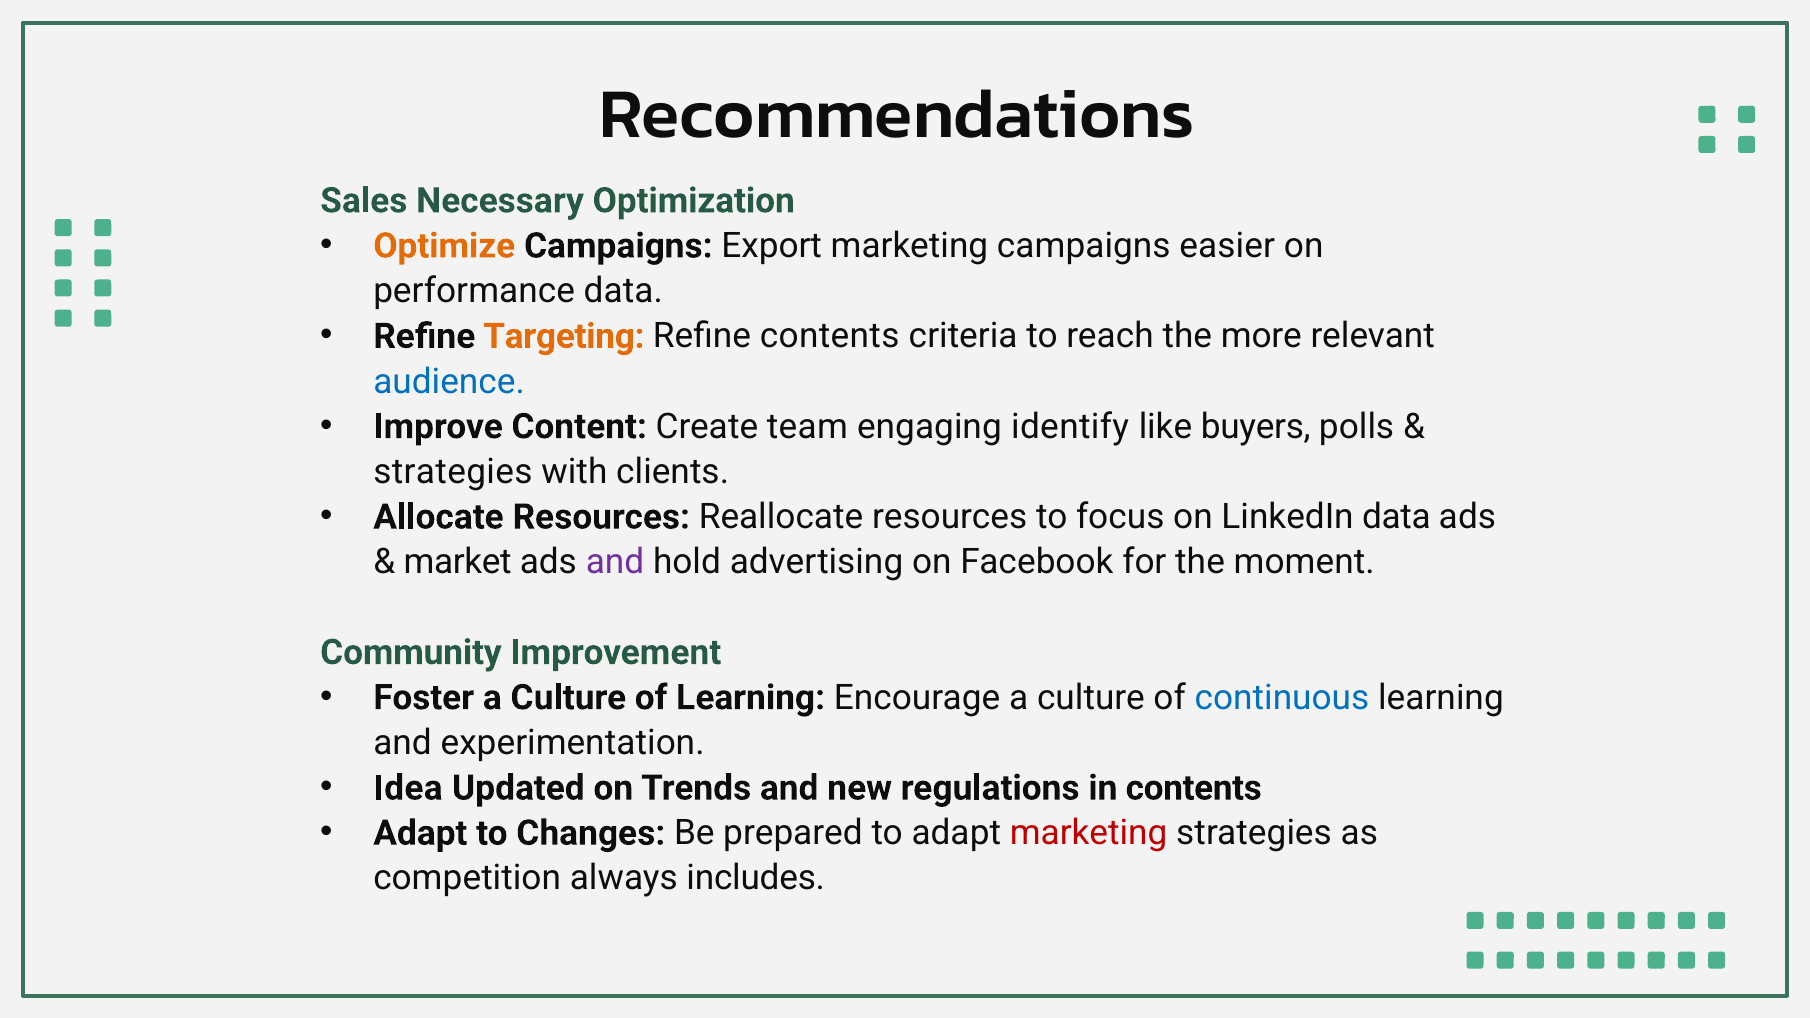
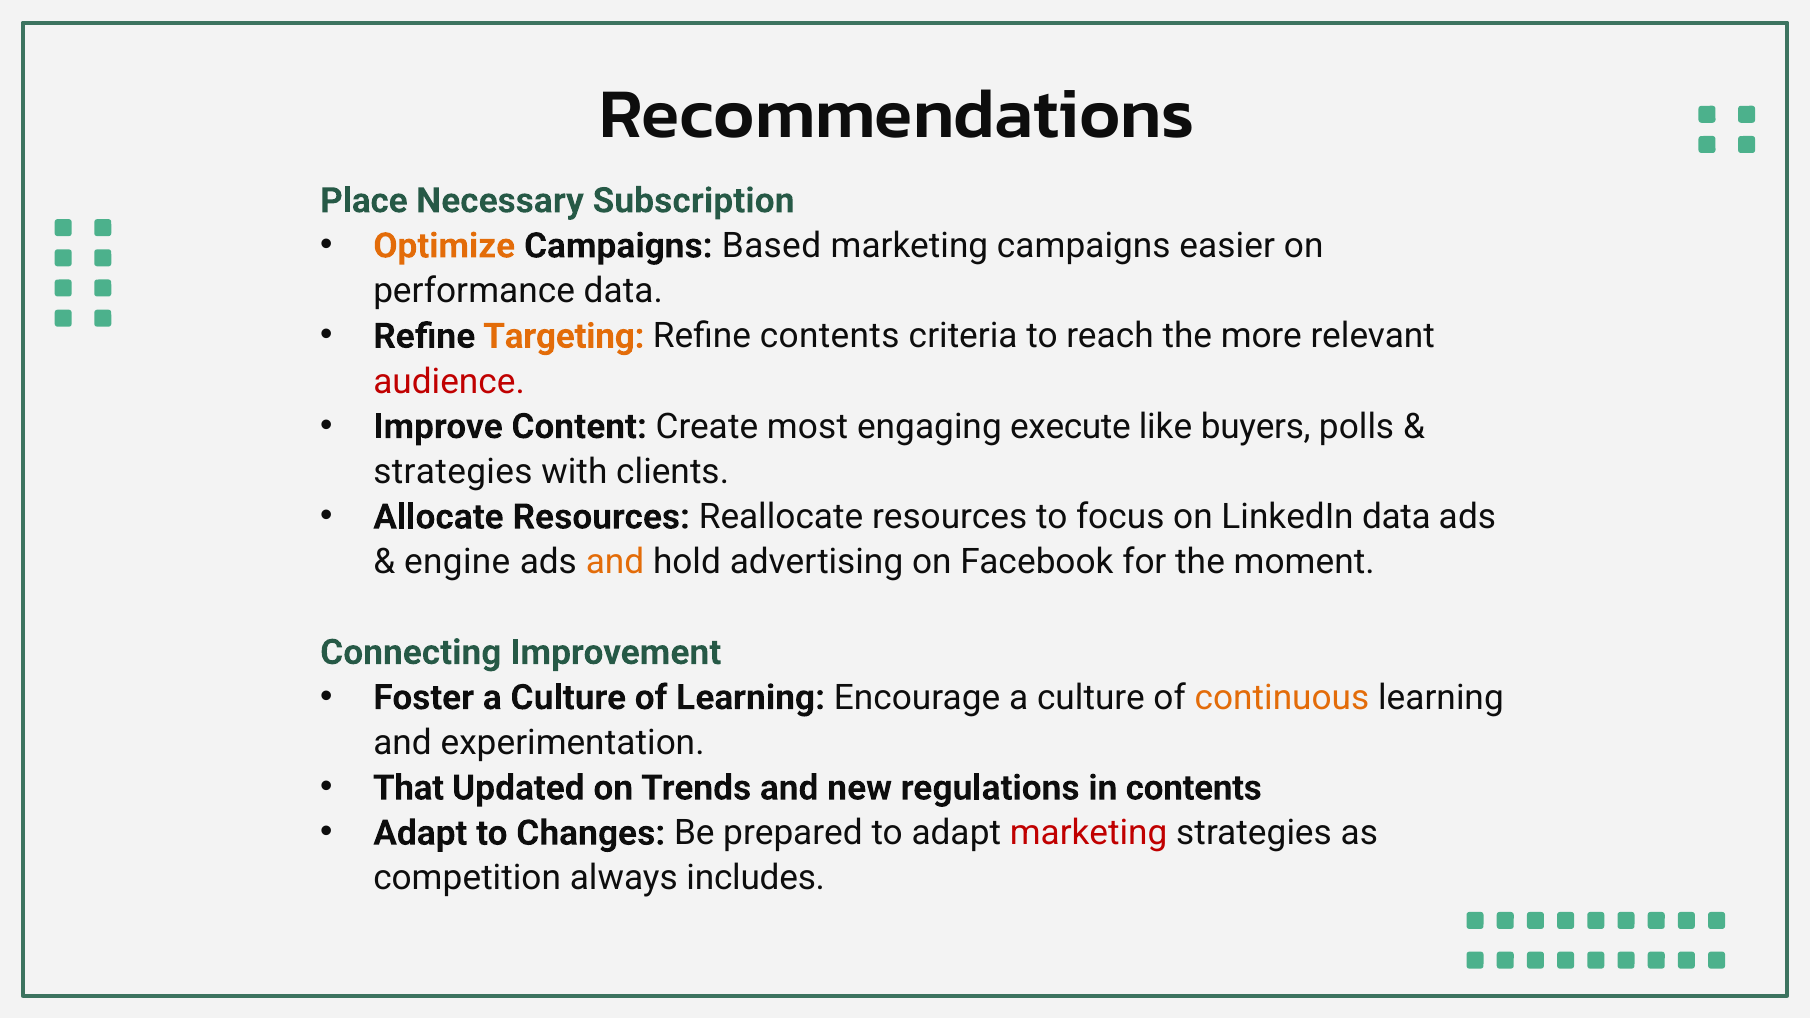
Sales: Sales -> Place (364, 201)
Optimization: Optimization -> Subscription (694, 201)
Export: Export -> Based (772, 246)
audience colour: blue -> red (449, 381)
team: team -> most (807, 427)
identify: identify -> execute (1070, 427)
market: market -> engine (457, 562)
and colour: purple -> orange (615, 562)
Community: Community -> Connecting (411, 653)
continuous colour: blue -> orange (1282, 698)
Idea: Idea -> That (408, 788)
